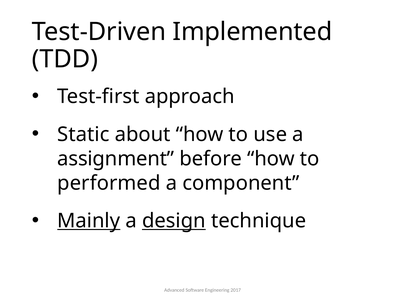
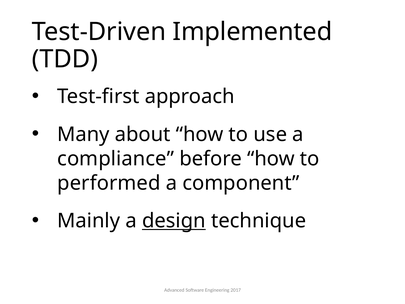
Static: Static -> Many (83, 134)
assignment: assignment -> compliance (116, 159)
Mainly underline: present -> none (89, 221)
